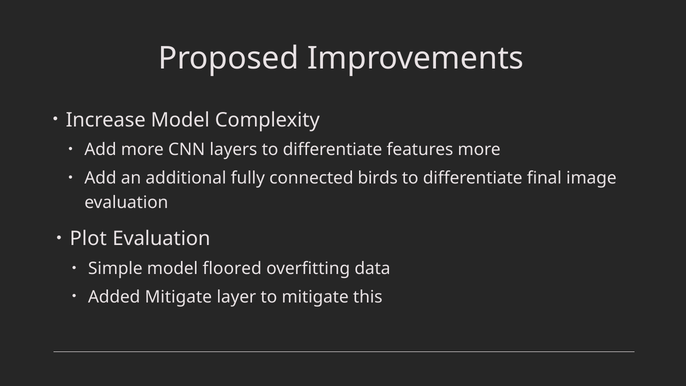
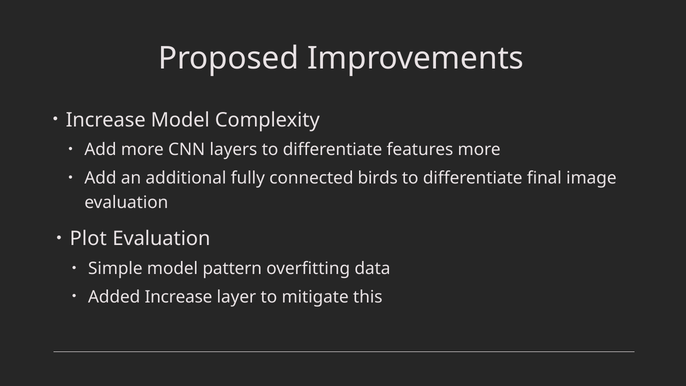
floored: floored -> pattern (232, 269)
Added Mitigate: Mitigate -> Increase (179, 297)
